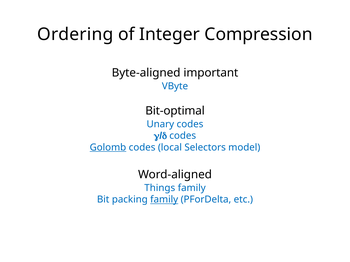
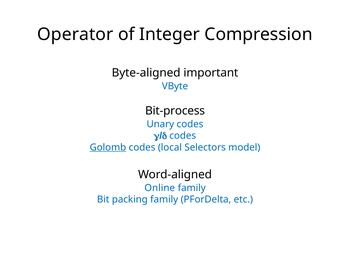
Ordering: Ordering -> Operator (75, 34)
Bit-optimal: Bit-optimal -> Bit-process (175, 111)
Things: Things -> Online (160, 188)
family underline: present -> none (164, 200)
